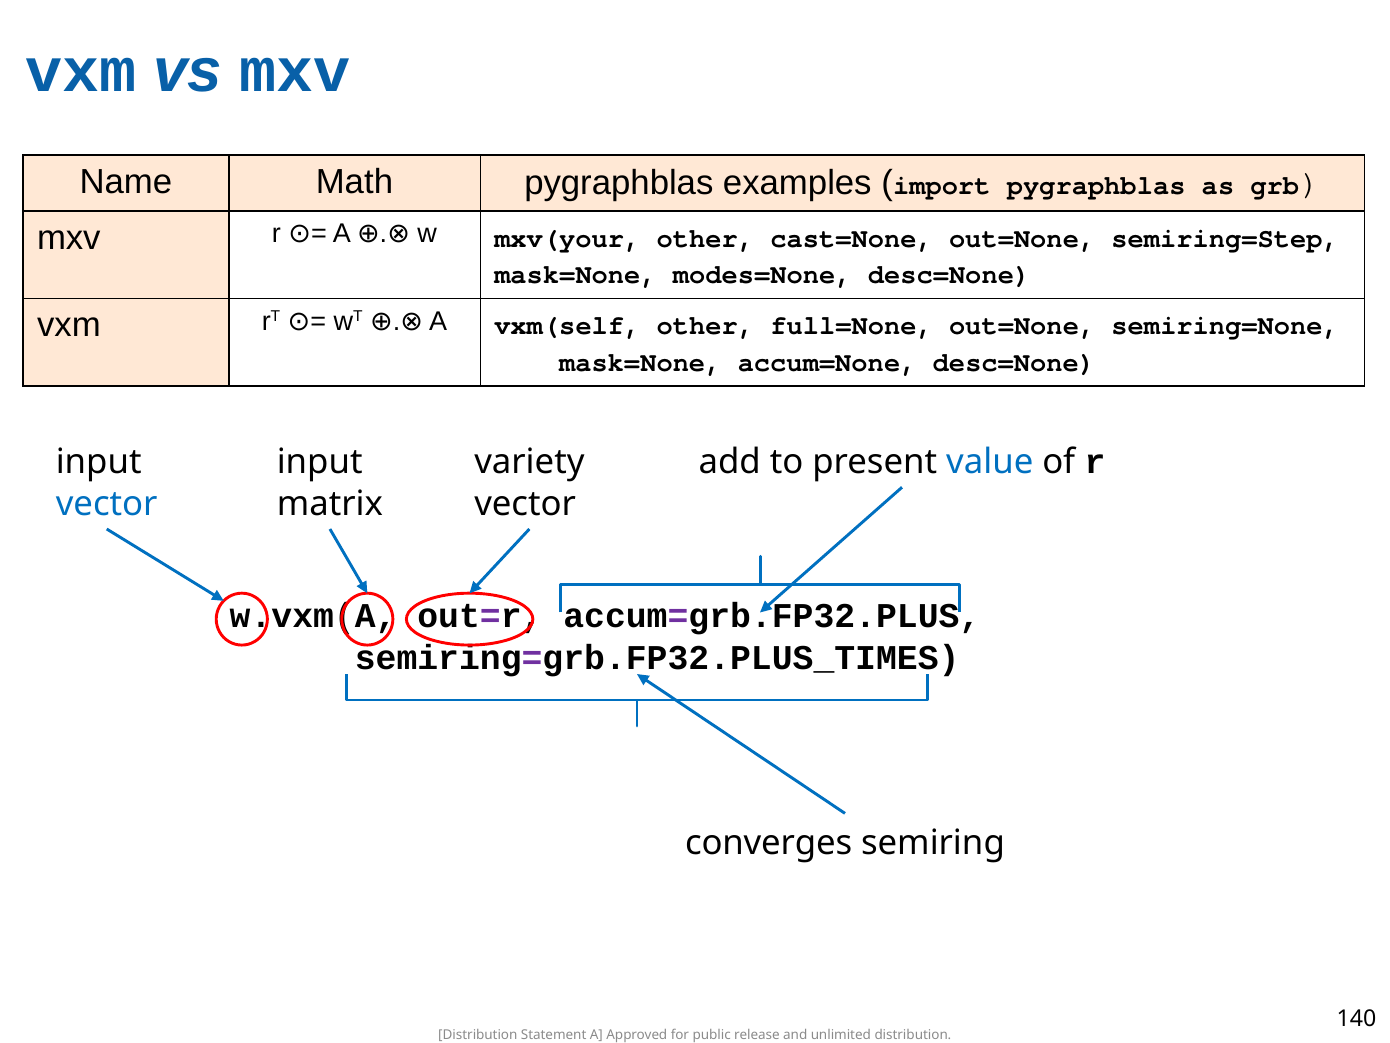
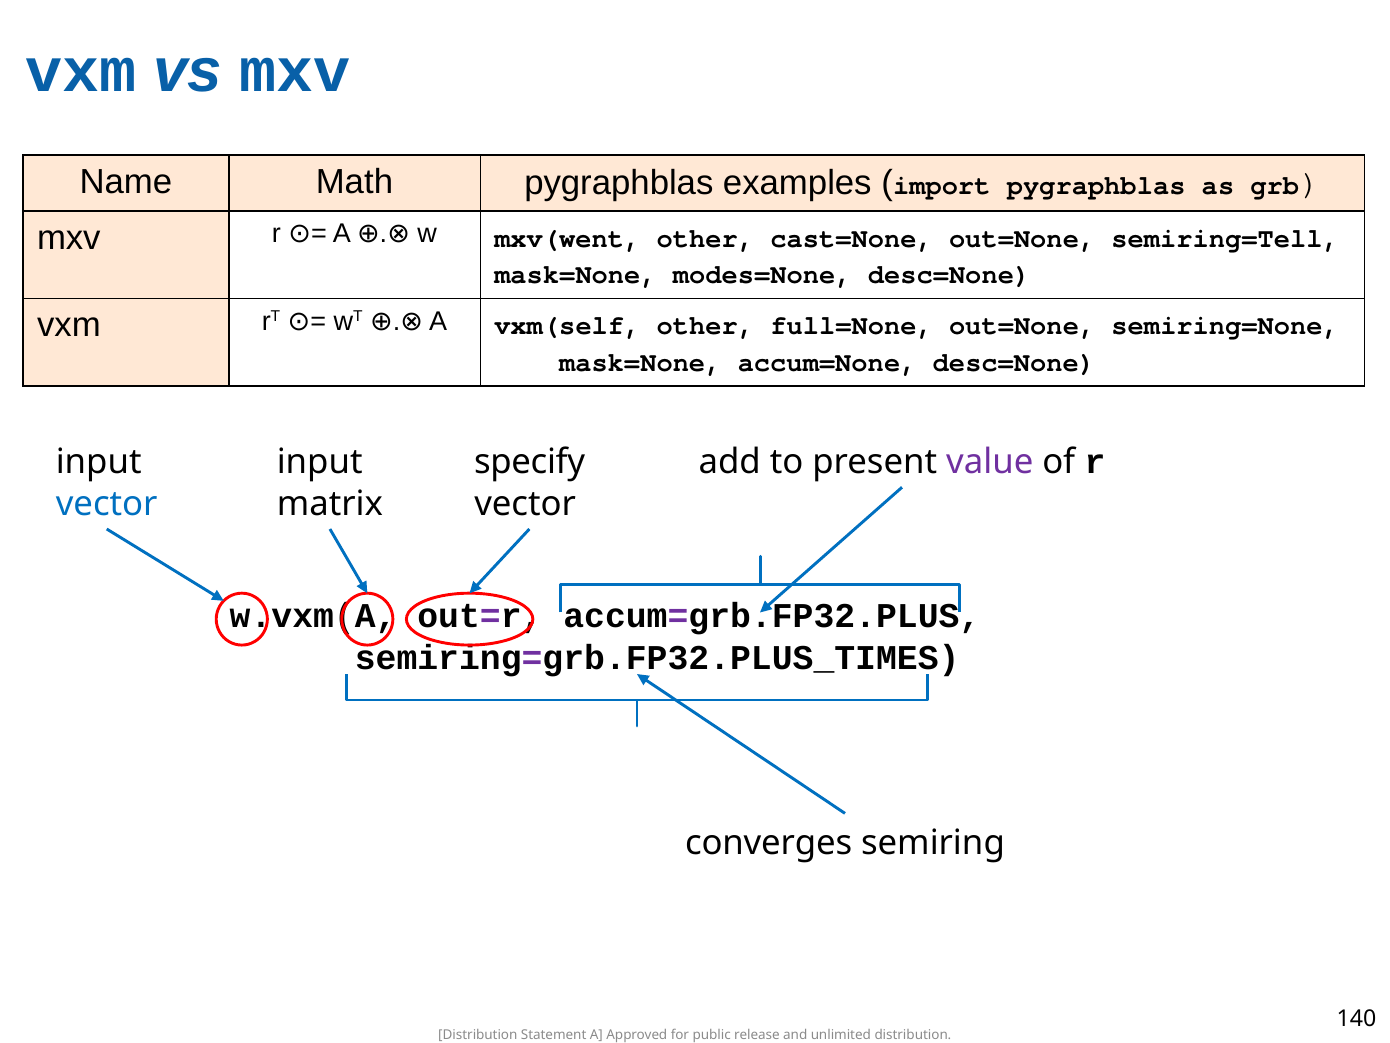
mxv(your: mxv(your -> mxv(went (567, 238)
semiring=Step: semiring=Step -> semiring=Tell (1225, 238)
variety: variety -> specify (530, 462)
value colour: blue -> purple (990, 462)
